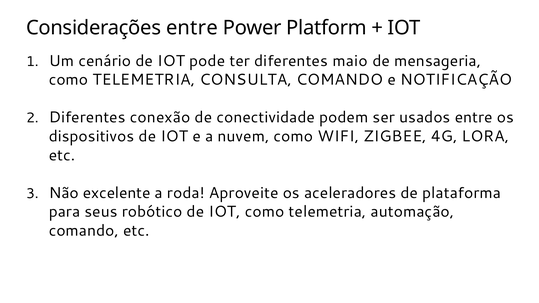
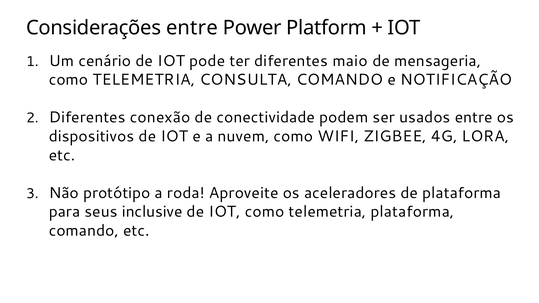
excelente: excelente -> protótipo (117, 193)
robótico: robótico -> inclusive (152, 212)
telemetria automação: automação -> plataforma (412, 212)
